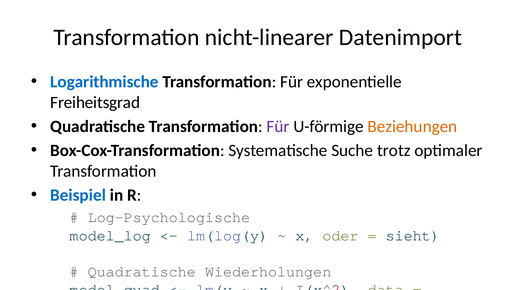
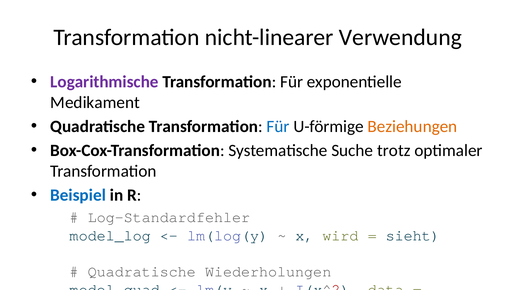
Datenimport: Datenimport -> Verwendung (400, 37)
Logarithmische colour: blue -> purple (104, 82)
Freiheitsgrad: Freiheitsgrad -> Medikament (95, 102)
Für colour: purple -> blue (278, 127)
Log-Psychologische: Log-Psychologische -> Log-Standardfehler (169, 218)
oder: oder -> wird (341, 236)
